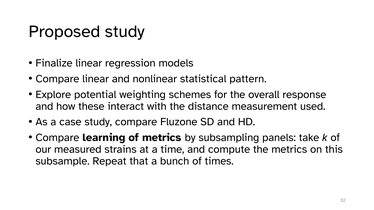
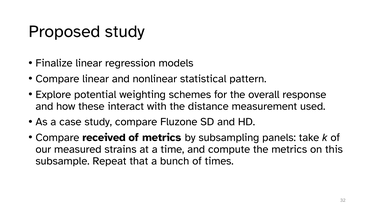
learning: learning -> received (104, 138)
